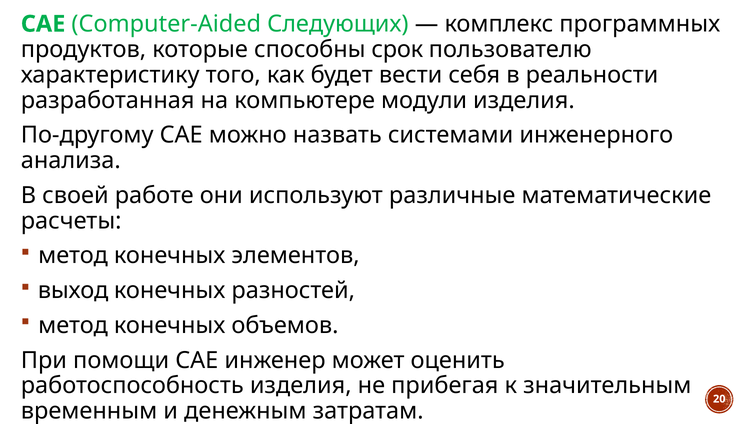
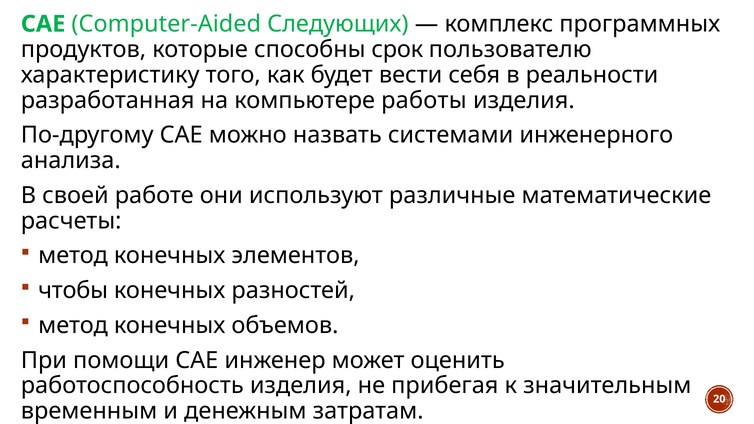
модули: модули -> работы (424, 100)
выход: выход -> чтобы (73, 291)
